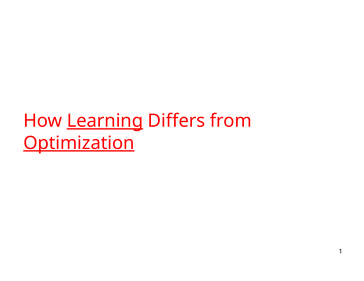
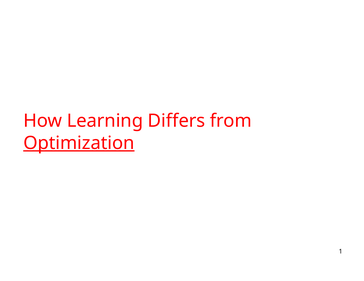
Learning underline: present -> none (105, 121)
